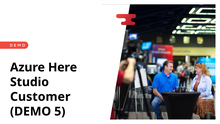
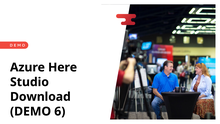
Customer: Customer -> Download (40, 97)
5: 5 -> 6 (60, 111)
